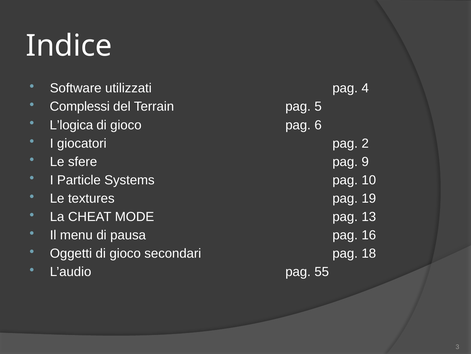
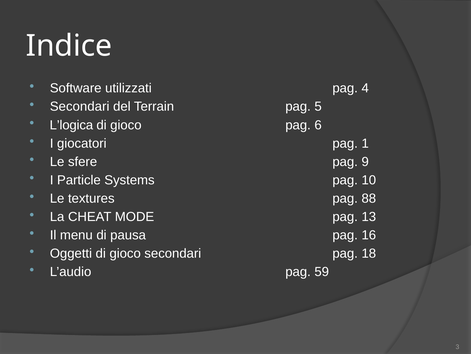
Complessi: Complessi -> Secondari (80, 106)
2: 2 -> 1 (365, 143)
19: 19 -> 88 (369, 198)
55: 55 -> 59 (322, 271)
